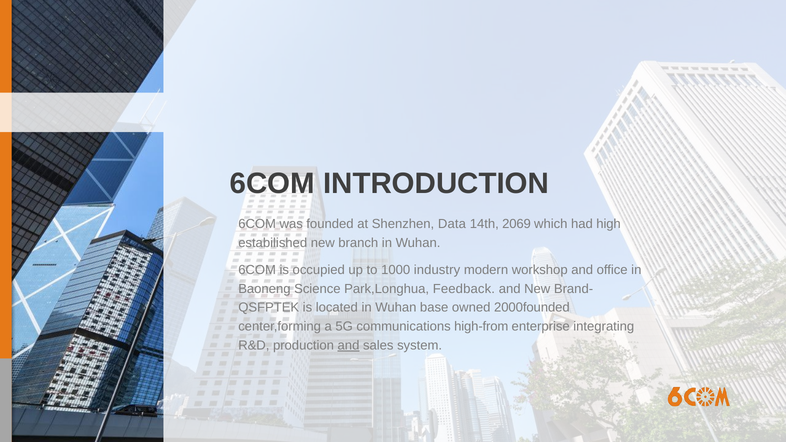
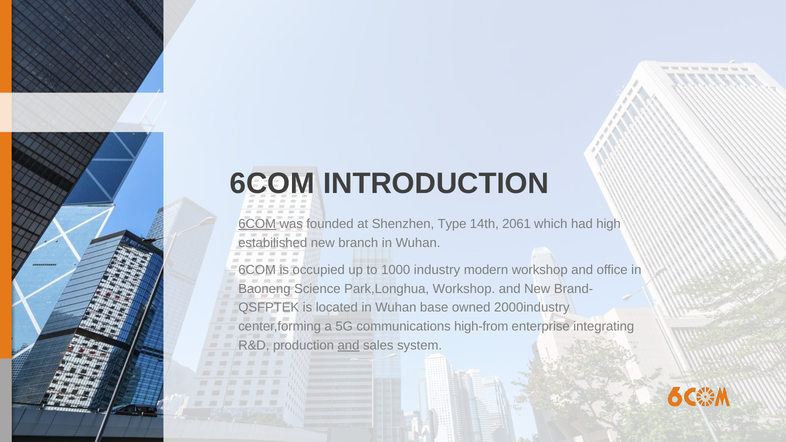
6COM underline: none -> present (257, 224)
Data: Data -> Type (452, 224)
2069: 2069 -> 2061 (516, 224)
Park,Longhua Feedback: Feedback -> Workshop (464, 289)
2000founded: 2000founded -> 2000industry (532, 308)
